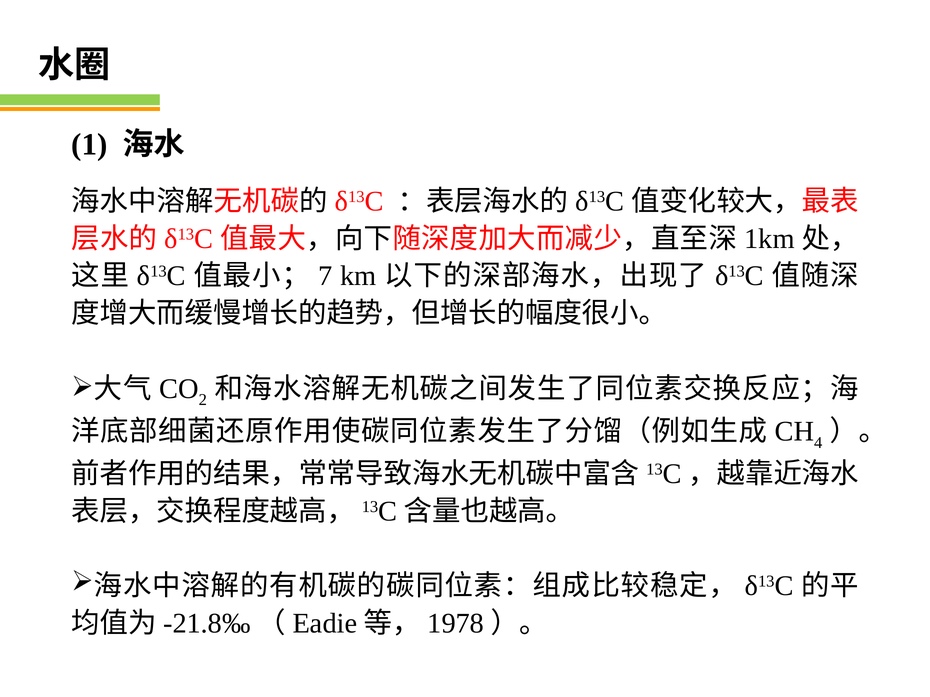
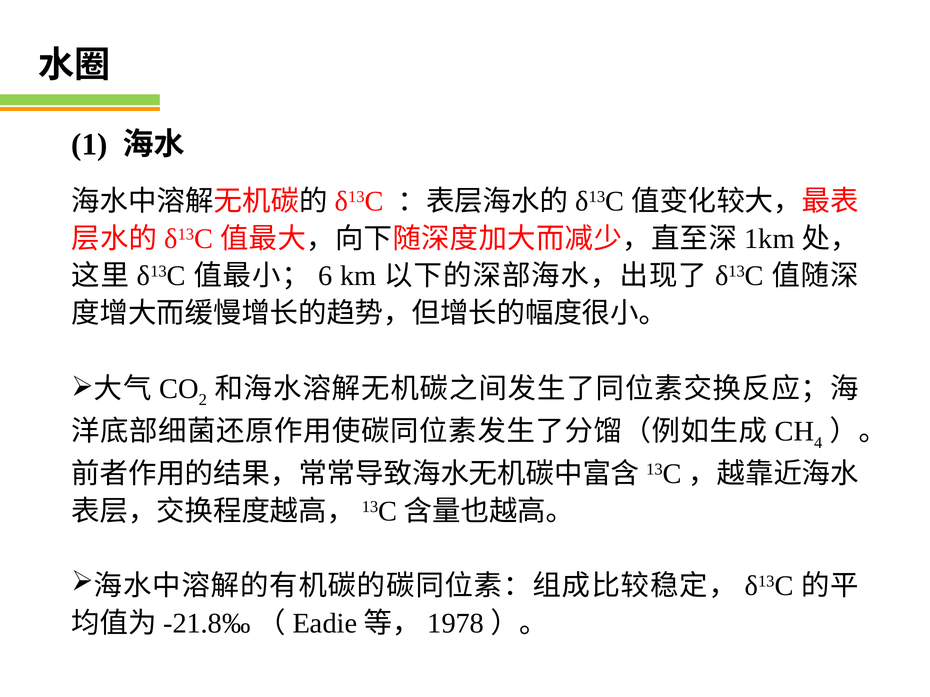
7: 7 -> 6 (325, 276)
